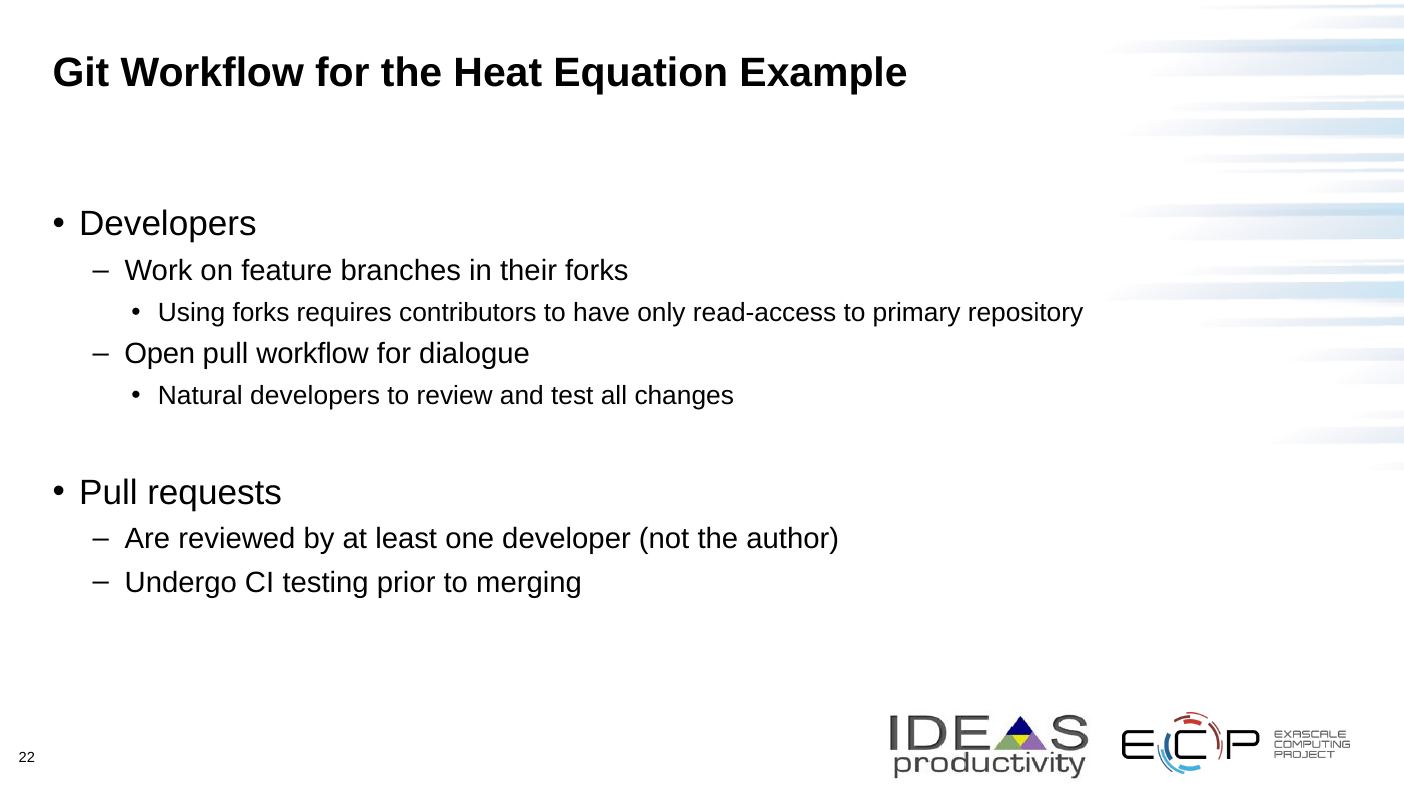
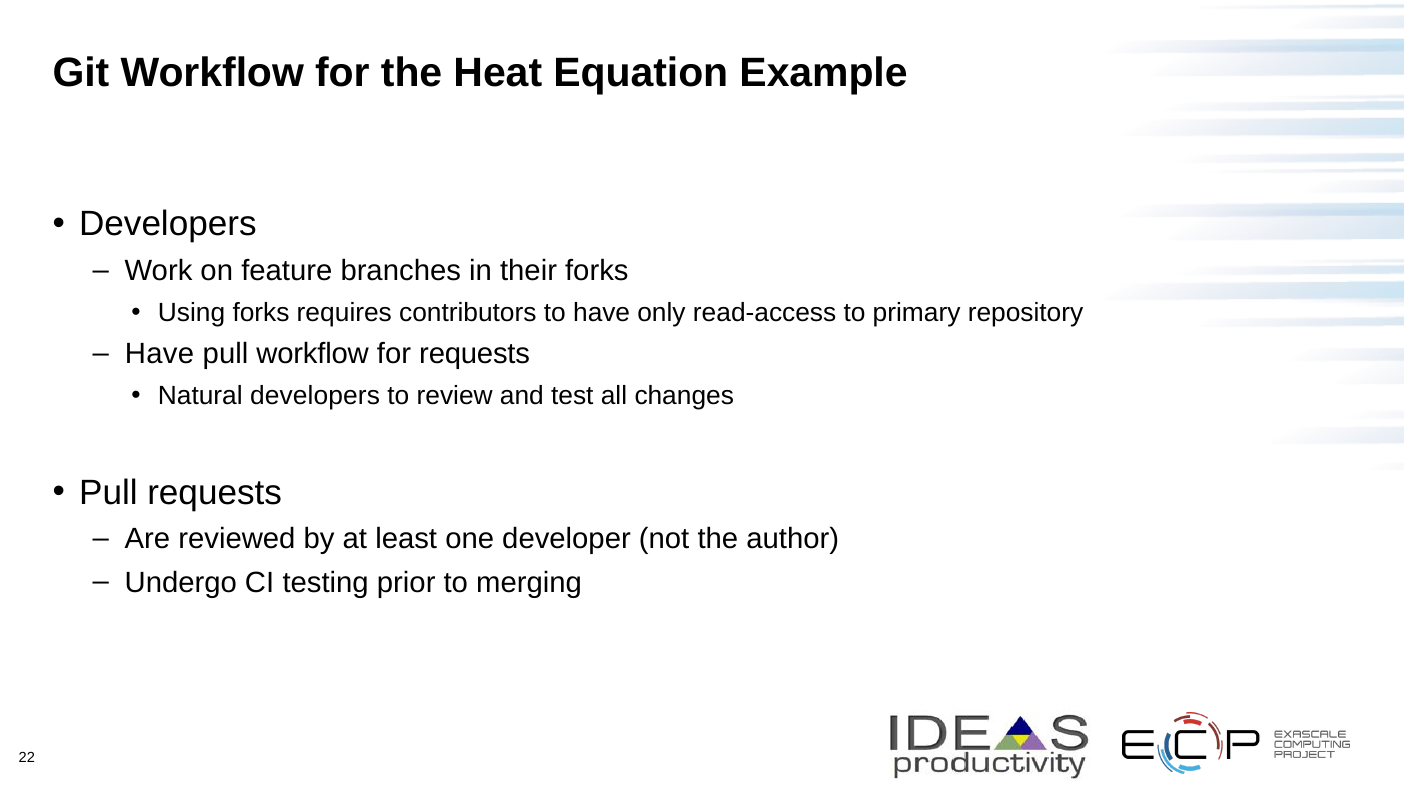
Open: Open -> Have (160, 354)
for dialogue: dialogue -> requests (475, 354)
